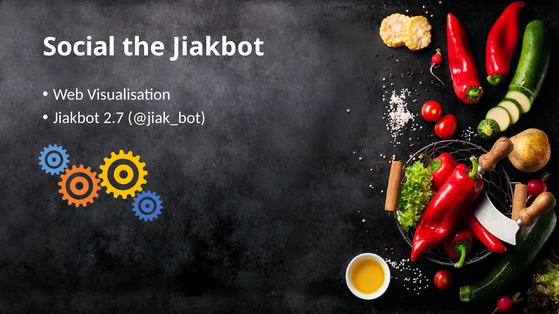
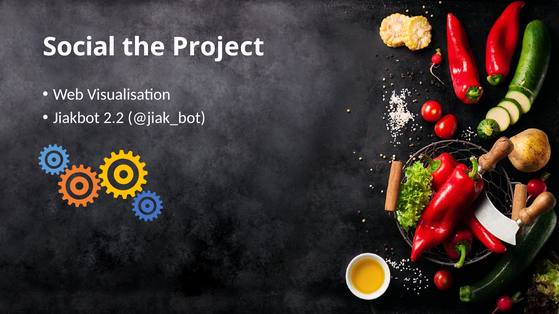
the Jiakbot: Jiakbot -> Project (218, 47)
2.7: 2.7 -> 2.2 (114, 118)
